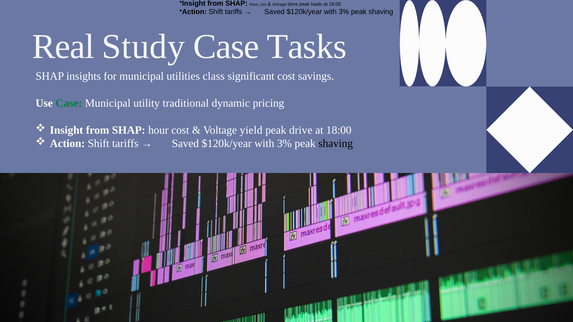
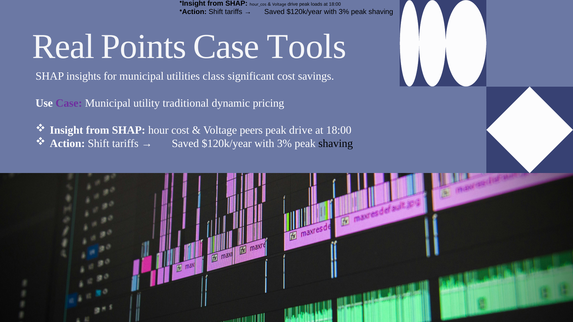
Study: Study -> Points (144, 47)
Tasks: Tasks -> Tools (307, 47)
Case colour: green -> purple (69, 103)
yield: yield -> peers (251, 130)
